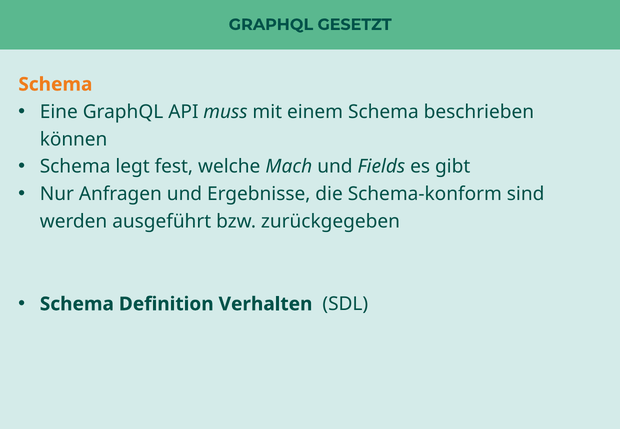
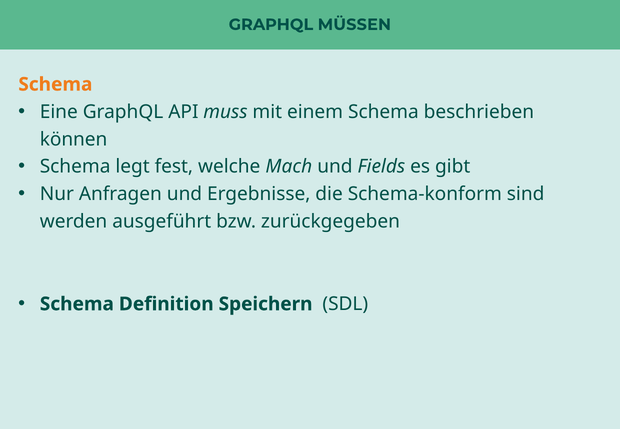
GESETZT: GESETZT -> MÜSSEN (354, 25)
Verhalten: Verhalten -> Speichern (266, 304)
